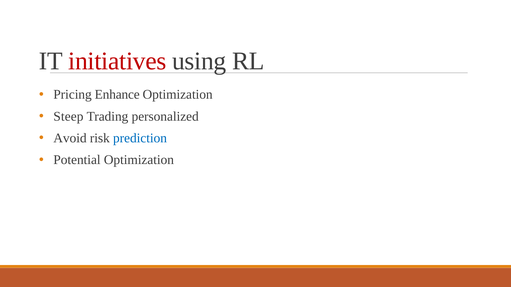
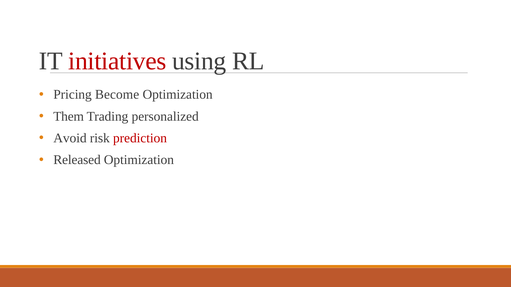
Enhance: Enhance -> Become (117, 95)
Steep: Steep -> Them (69, 117)
prediction colour: blue -> red (140, 138)
Potential: Potential -> Released (77, 160)
